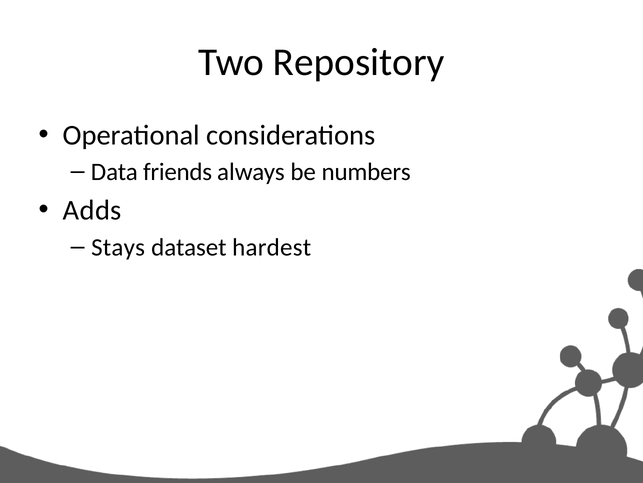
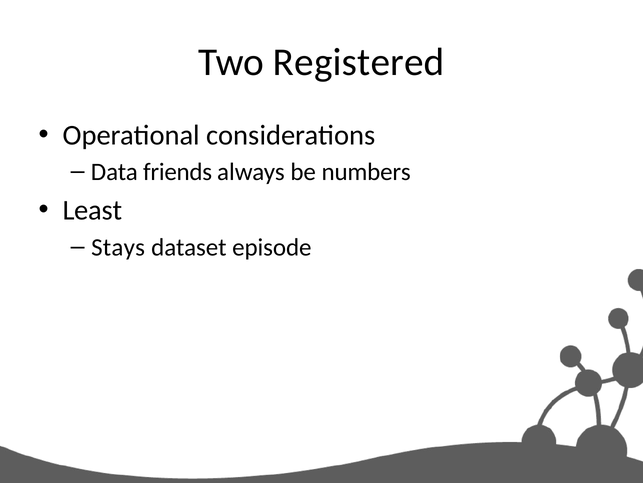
Repository: Repository -> Registered (359, 62)
Adds: Adds -> Least (93, 210)
hardest: hardest -> episode (272, 247)
